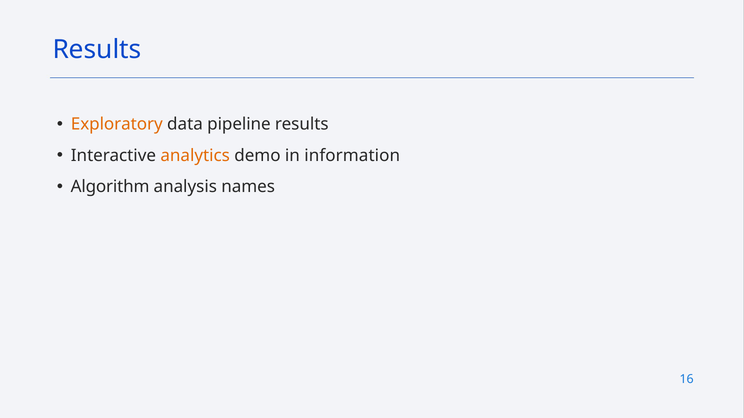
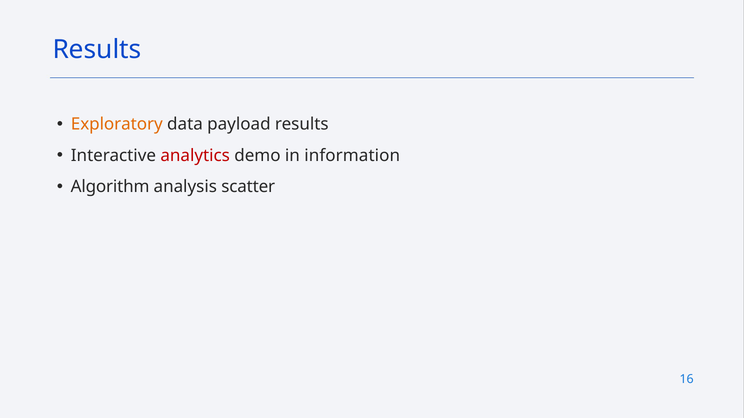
pipeline: pipeline -> payload (239, 124)
analytics colour: orange -> red (195, 156)
names: names -> scatter (248, 187)
